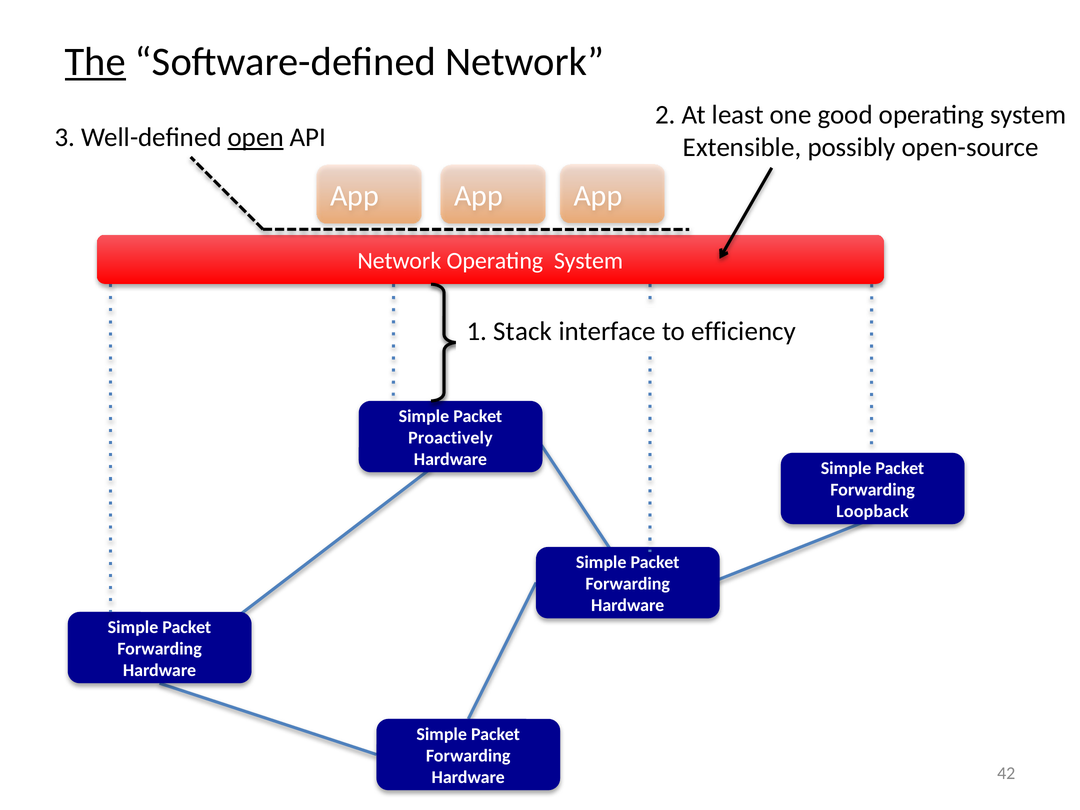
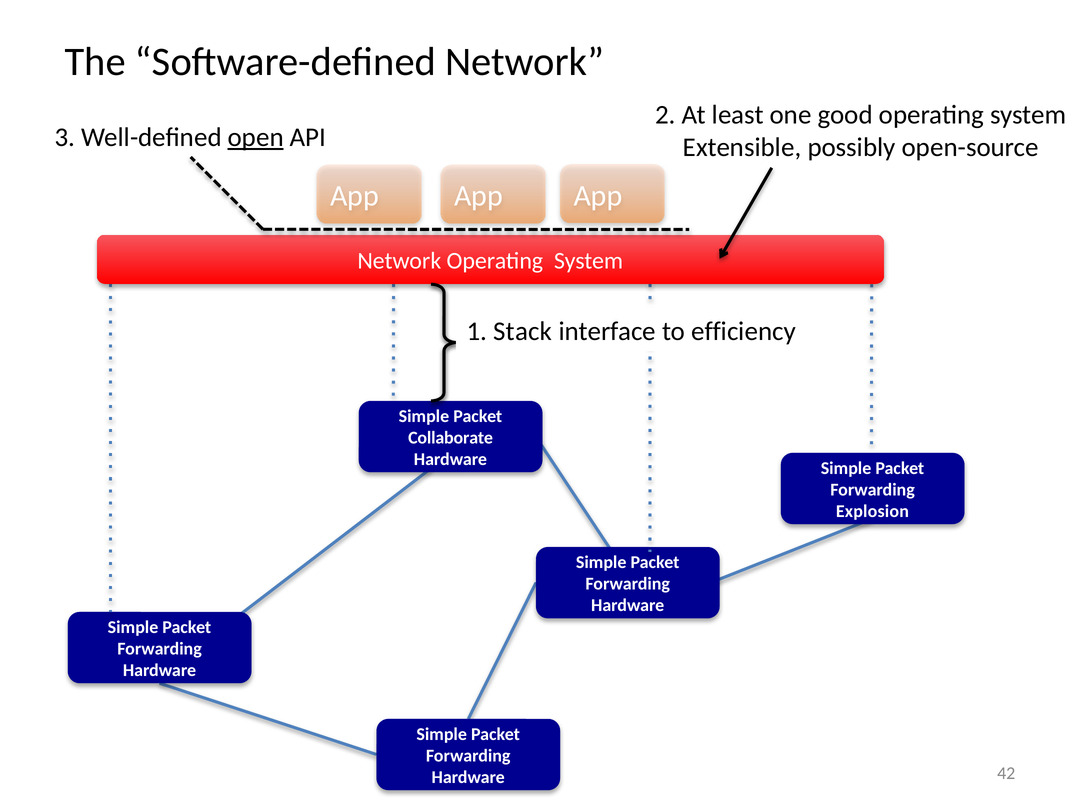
The underline: present -> none (95, 62)
Proactively: Proactively -> Collaborate (451, 438)
Loopback: Loopback -> Explosion (872, 511)
